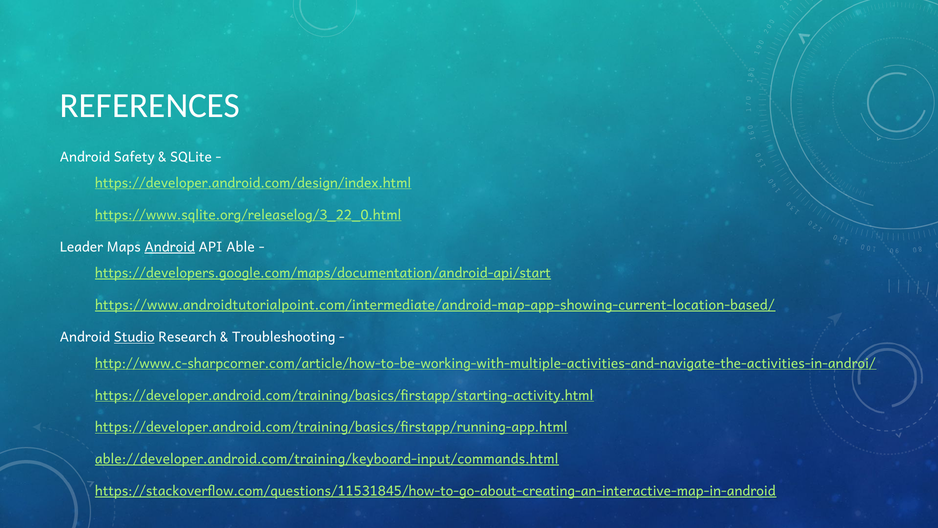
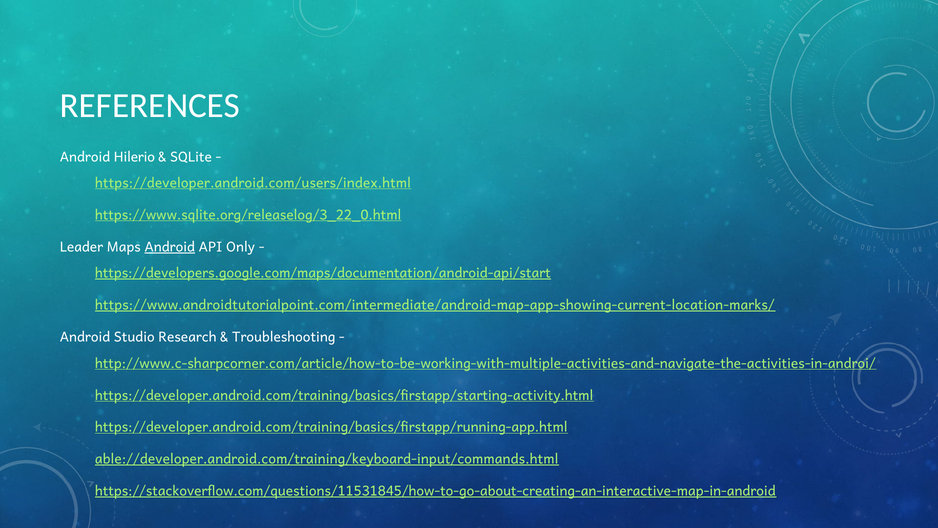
Safety: Safety -> Hilerio (134, 157)
https://developer.android.com/design/index.html: https://developer.android.com/design/index.html -> https://developer.android.com/users/index.html (253, 183)
Able: Able -> Only (241, 247)
https://www.androidtutorialpoint.com/intermediate/android-map-app-showing-current-location-based/: https://www.androidtutorialpoint.com/intermediate/android-map-app-showing-current-location-based/ -> https://www.androidtutorialpoint.com/intermediate/android-map-app-showing-current-location-marks/ (435, 305)
Studio underline: present -> none (134, 337)
